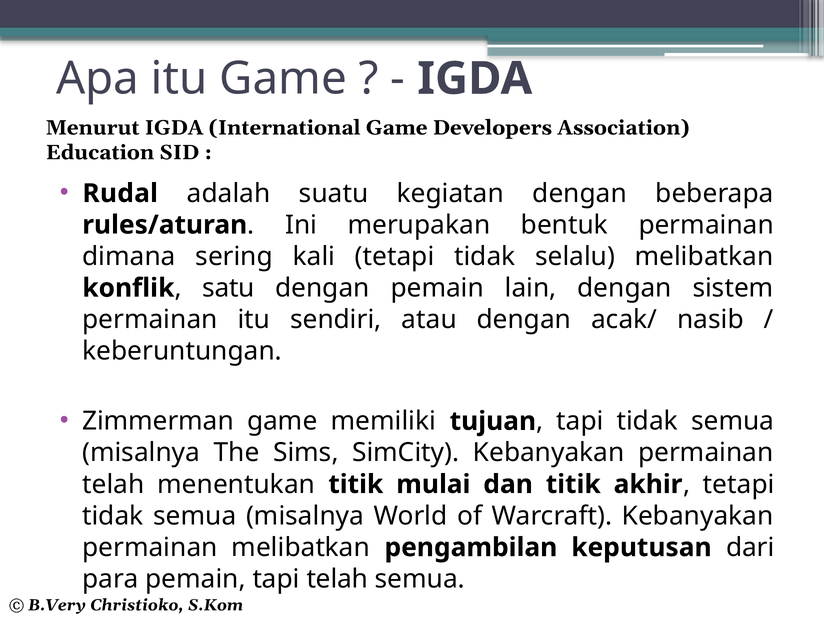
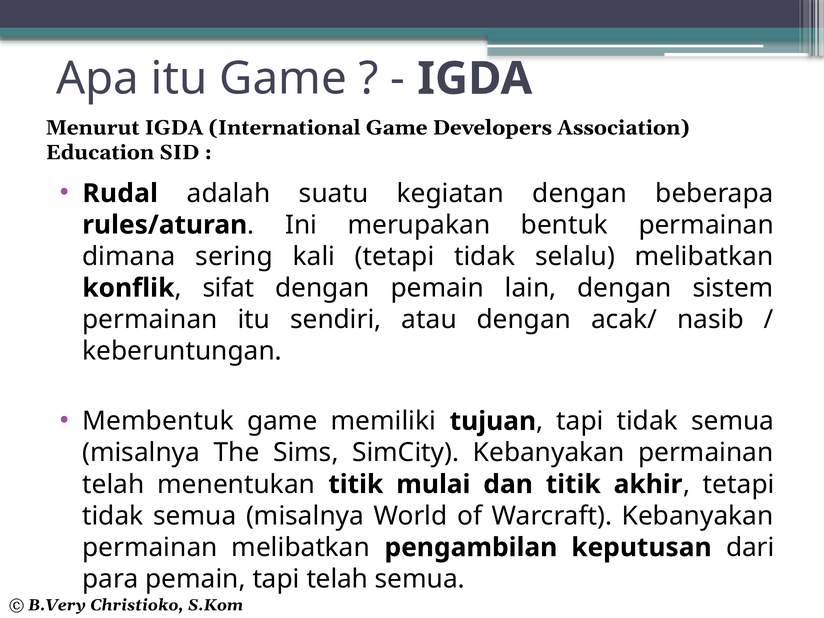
satu: satu -> sifat (229, 288)
Zimmerman: Zimmerman -> Membentuk (158, 421)
